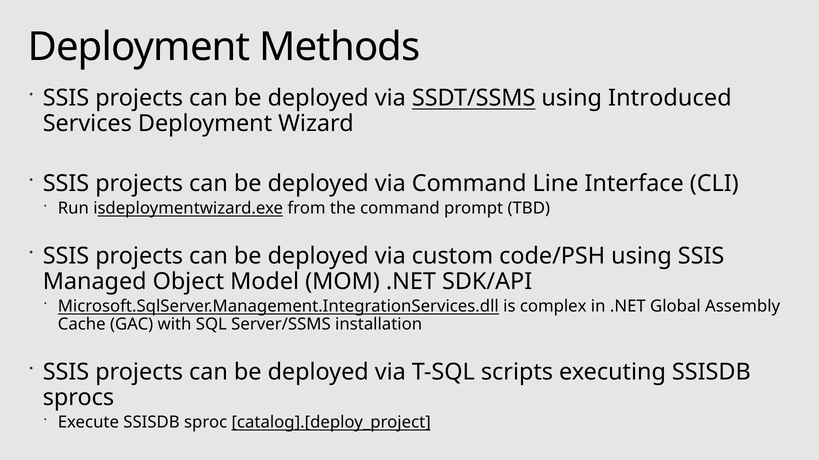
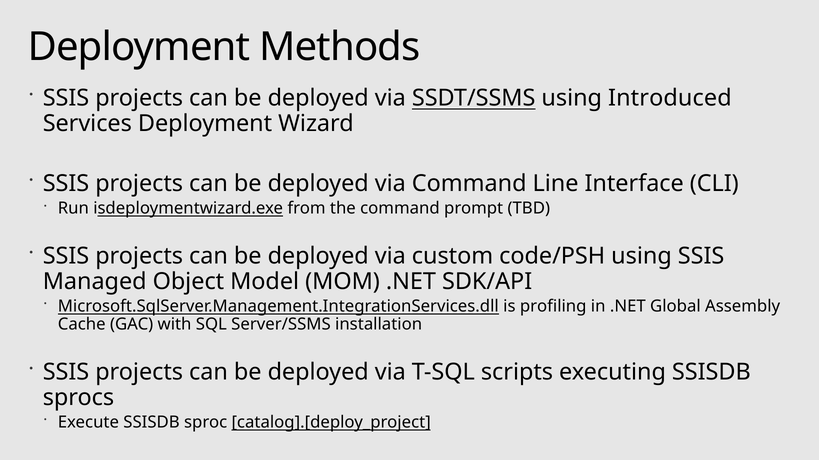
complex: complex -> profiling (553, 307)
